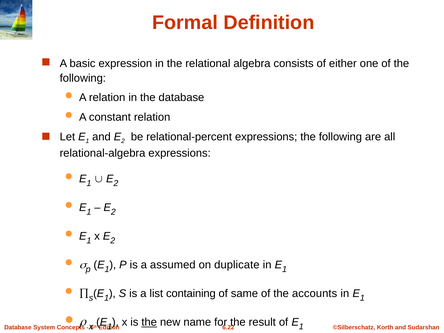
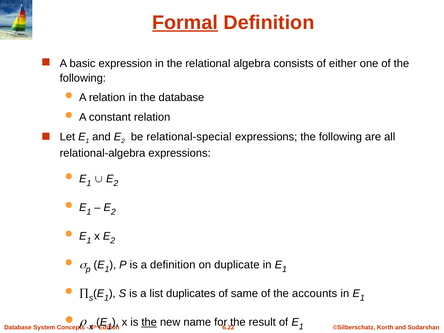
Formal underline: none -> present (185, 23)
relational-percent: relational-percent -> relational-special (189, 137)
a assumed: assumed -> definition (173, 265)
containing: containing -> duplicates (191, 293)
